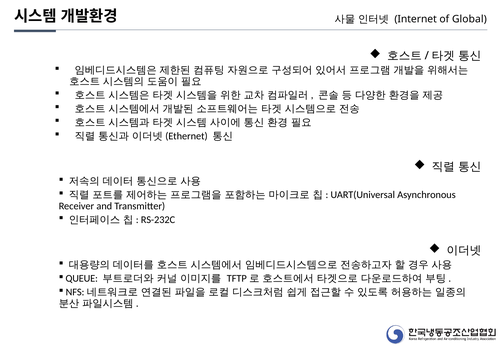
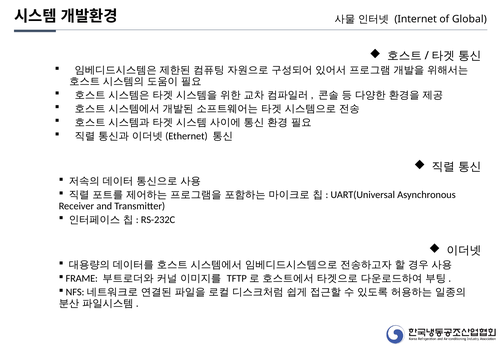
QUEUE: QUEUE -> FRAME (82, 278)
